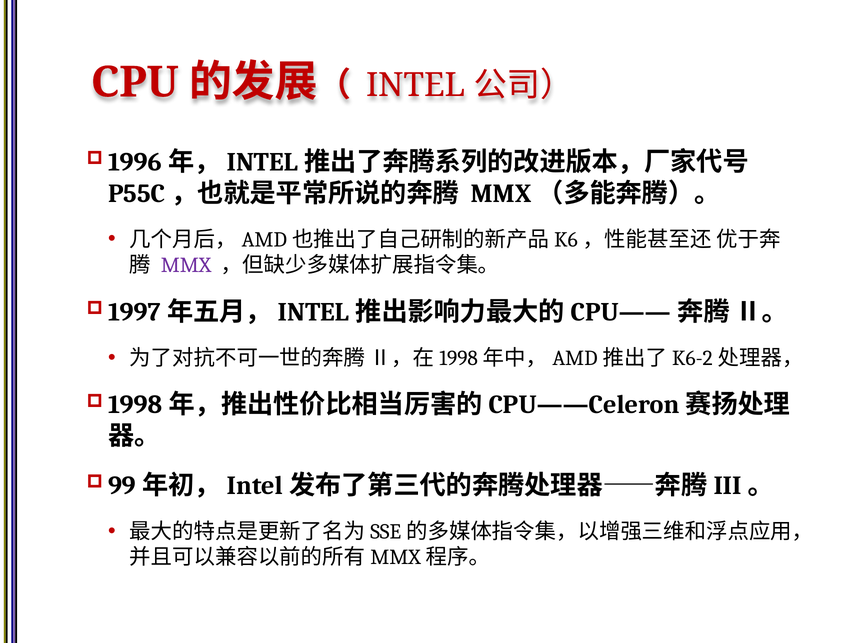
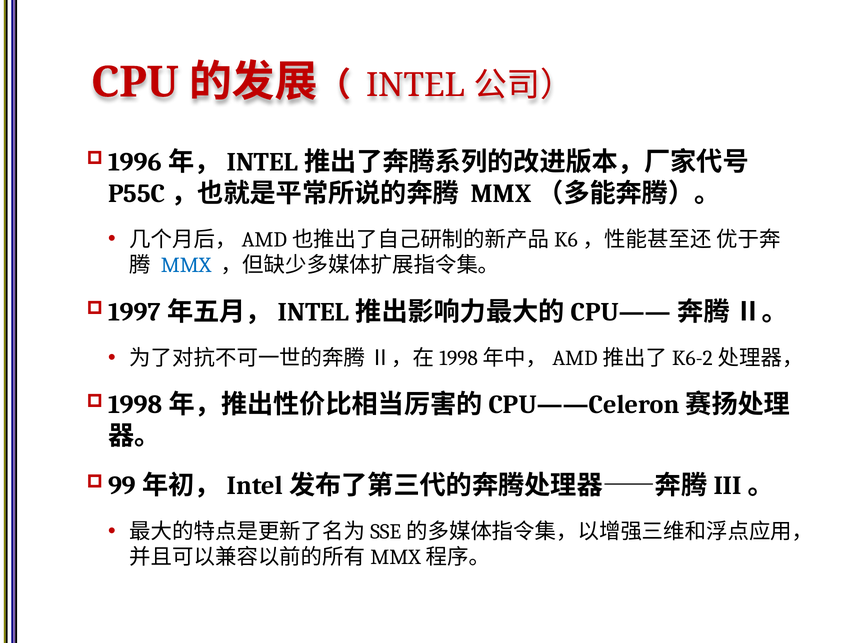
MMX colour: purple -> blue (186, 265)
